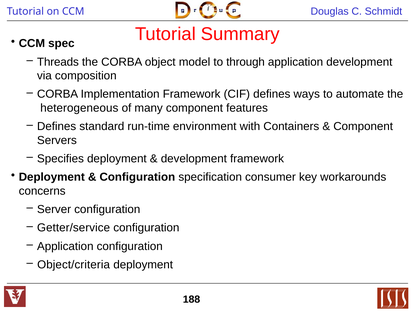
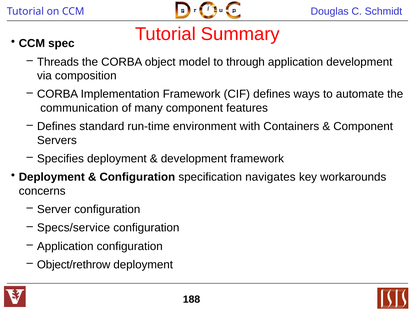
heterogeneous: heterogeneous -> communication (79, 108)
consumer: consumer -> navigates (270, 177)
Getter/service: Getter/service -> Specs/service (74, 228)
Object/criteria: Object/criteria -> Object/rethrow (74, 265)
